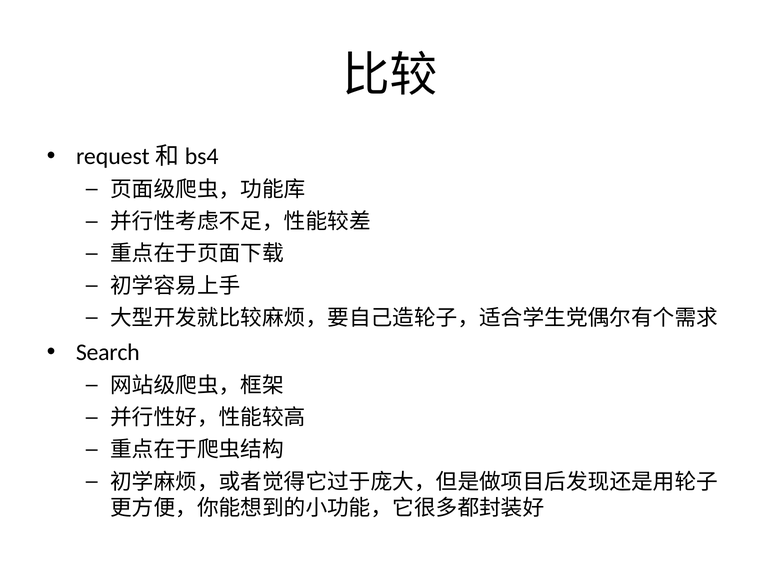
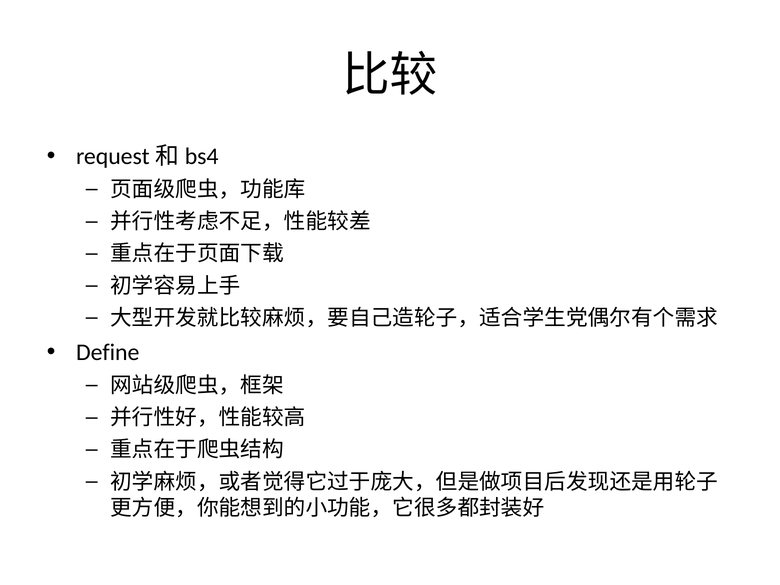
Search: Search -> Define (108, 352)
